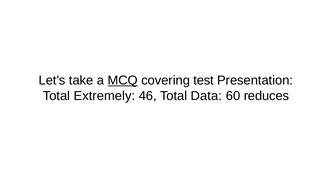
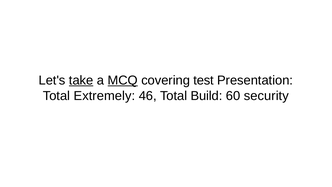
take underline: none -> present (81, 80)
Data: Data -> Build (206, 96)
reduces: reduces -> security (266, 96)
